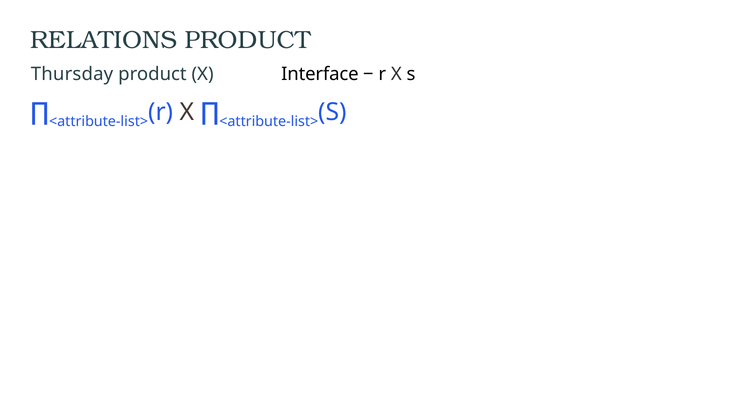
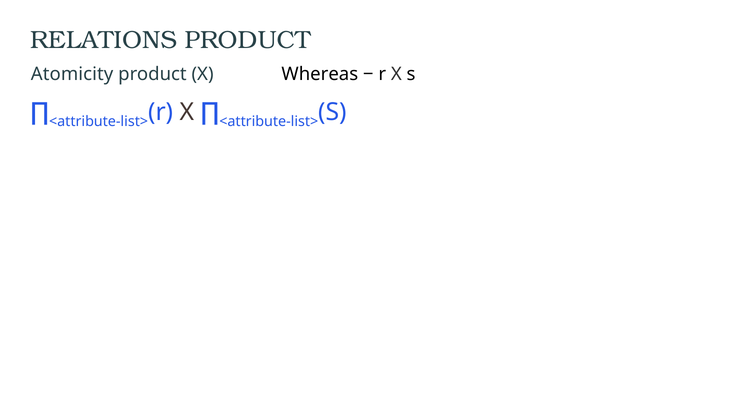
Thursday: Thursday -> Atomicity (72, 74)
Interface: Interface -> Whereas (320, 74)
